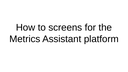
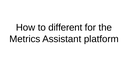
screens: screens -> different (65, 27)
